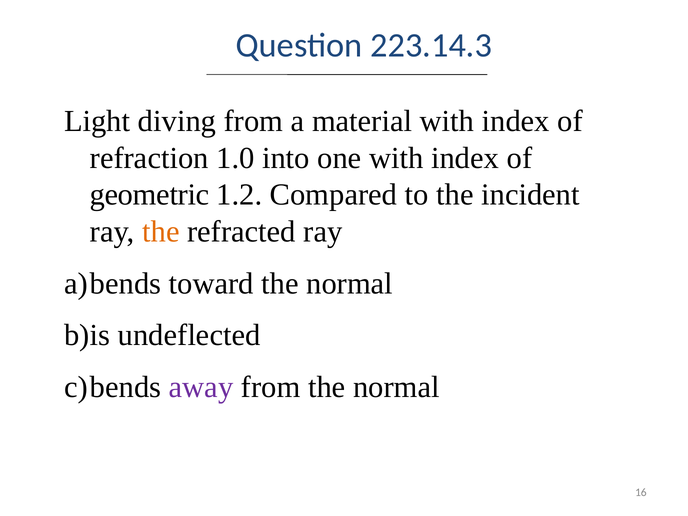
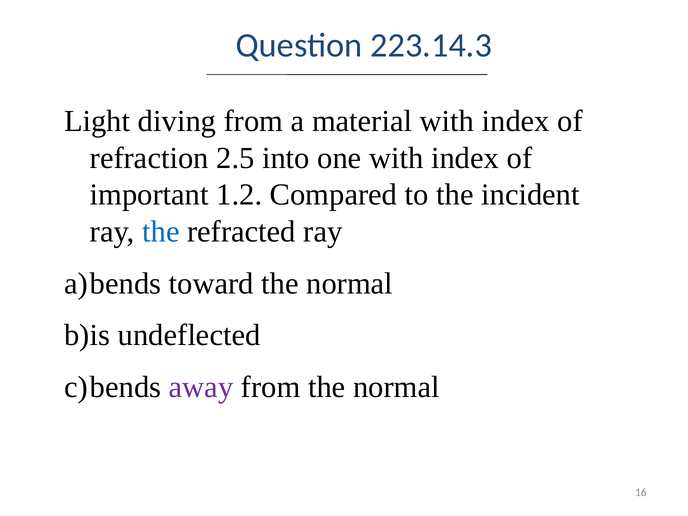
1.0: 1.0 -> 2.5 (235, 158)
geometric: geometric -> important (149, 195)
the colour: orange -> blue (161, 231)
